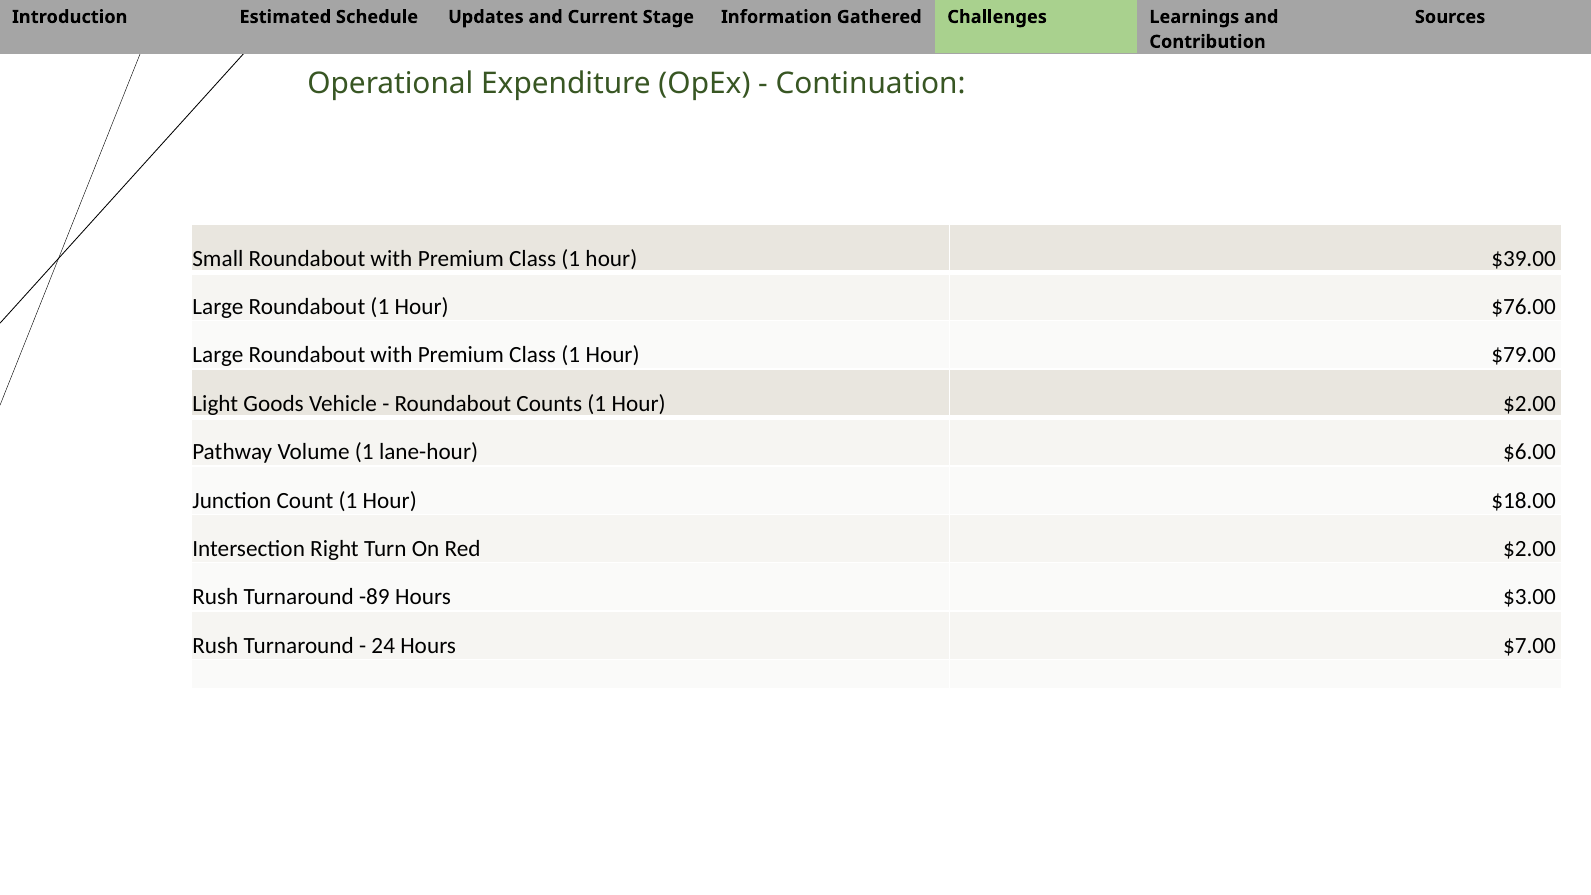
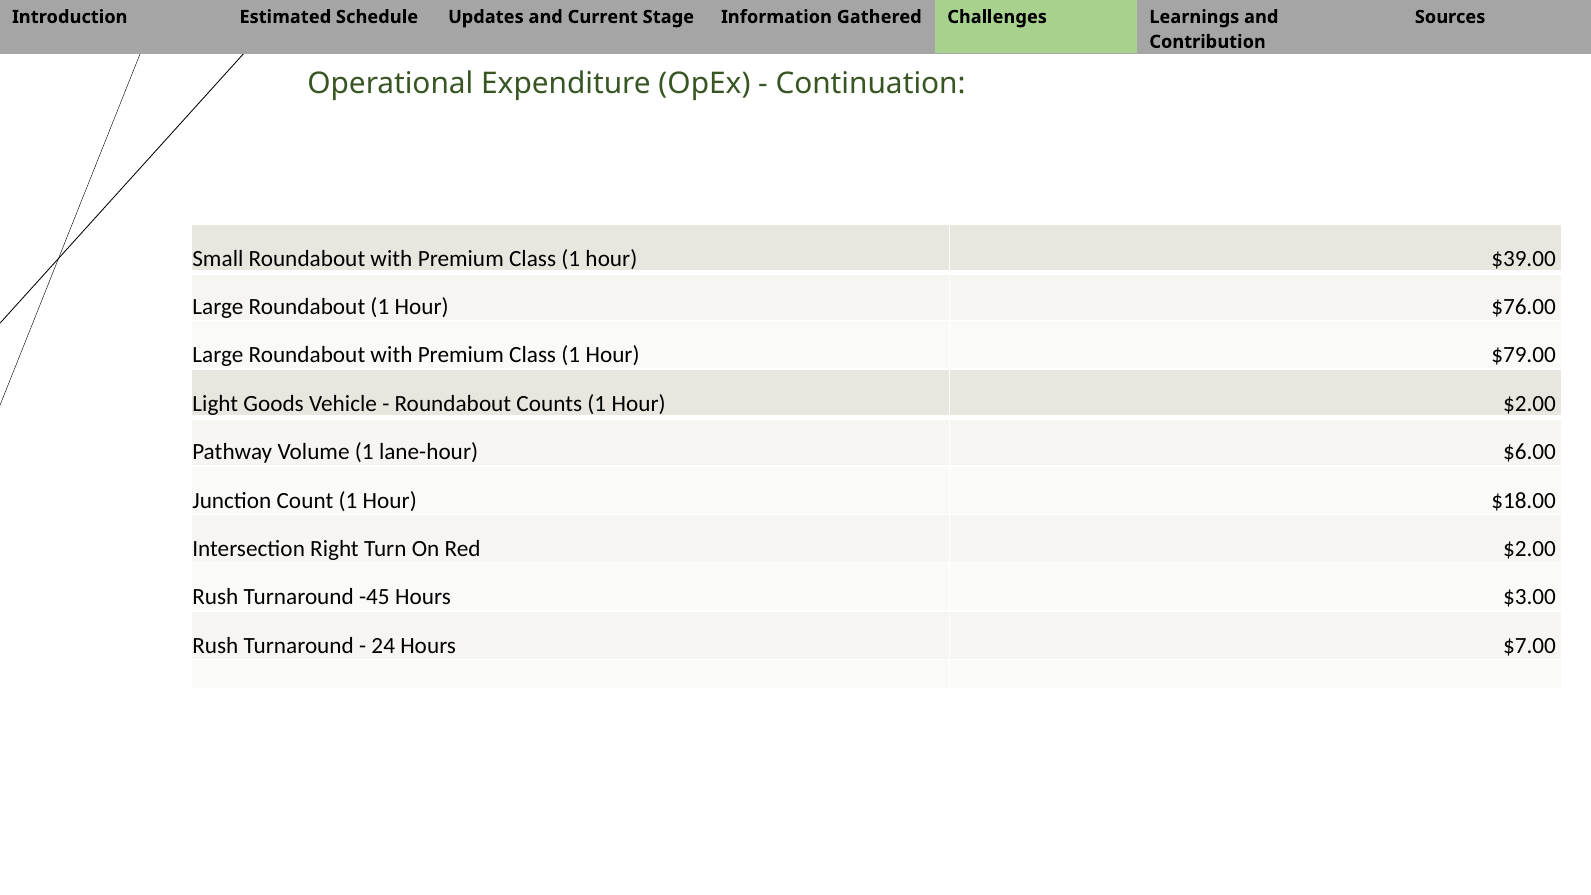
-89: -89 -> -45 (374, 597)
